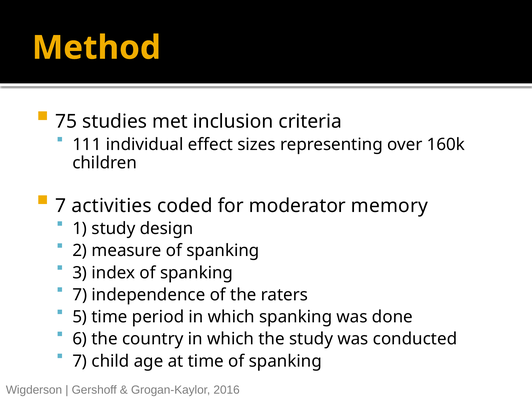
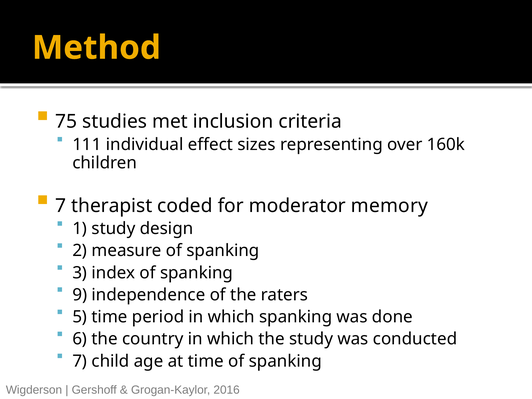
activities: activities -> therapist (112, 206)
7: 7 -> 9 (80, 295)
